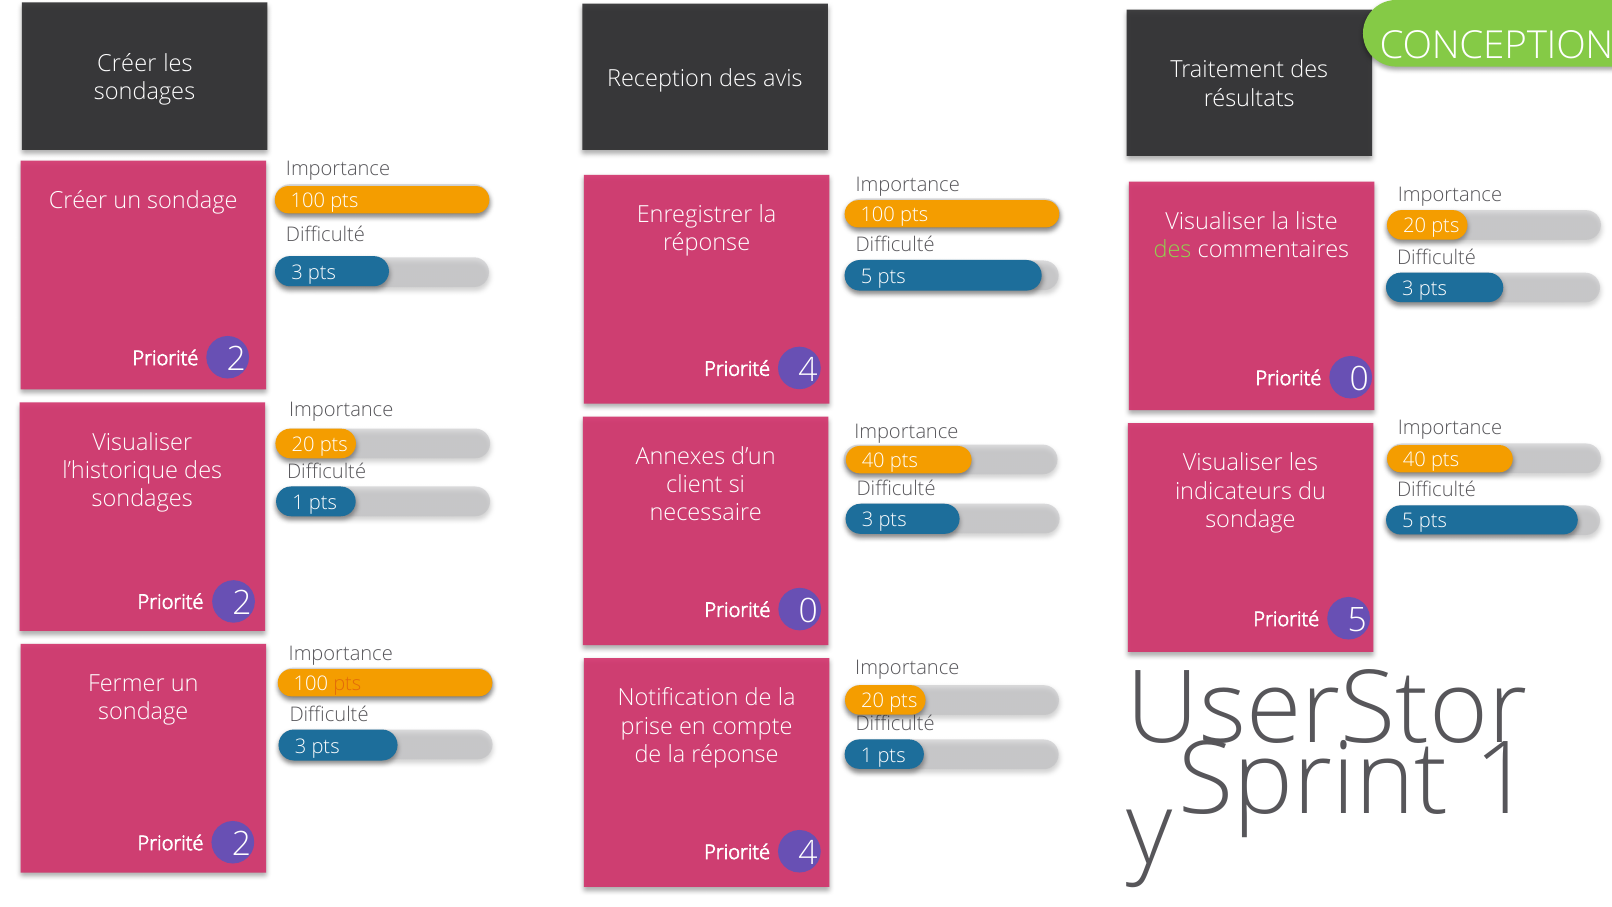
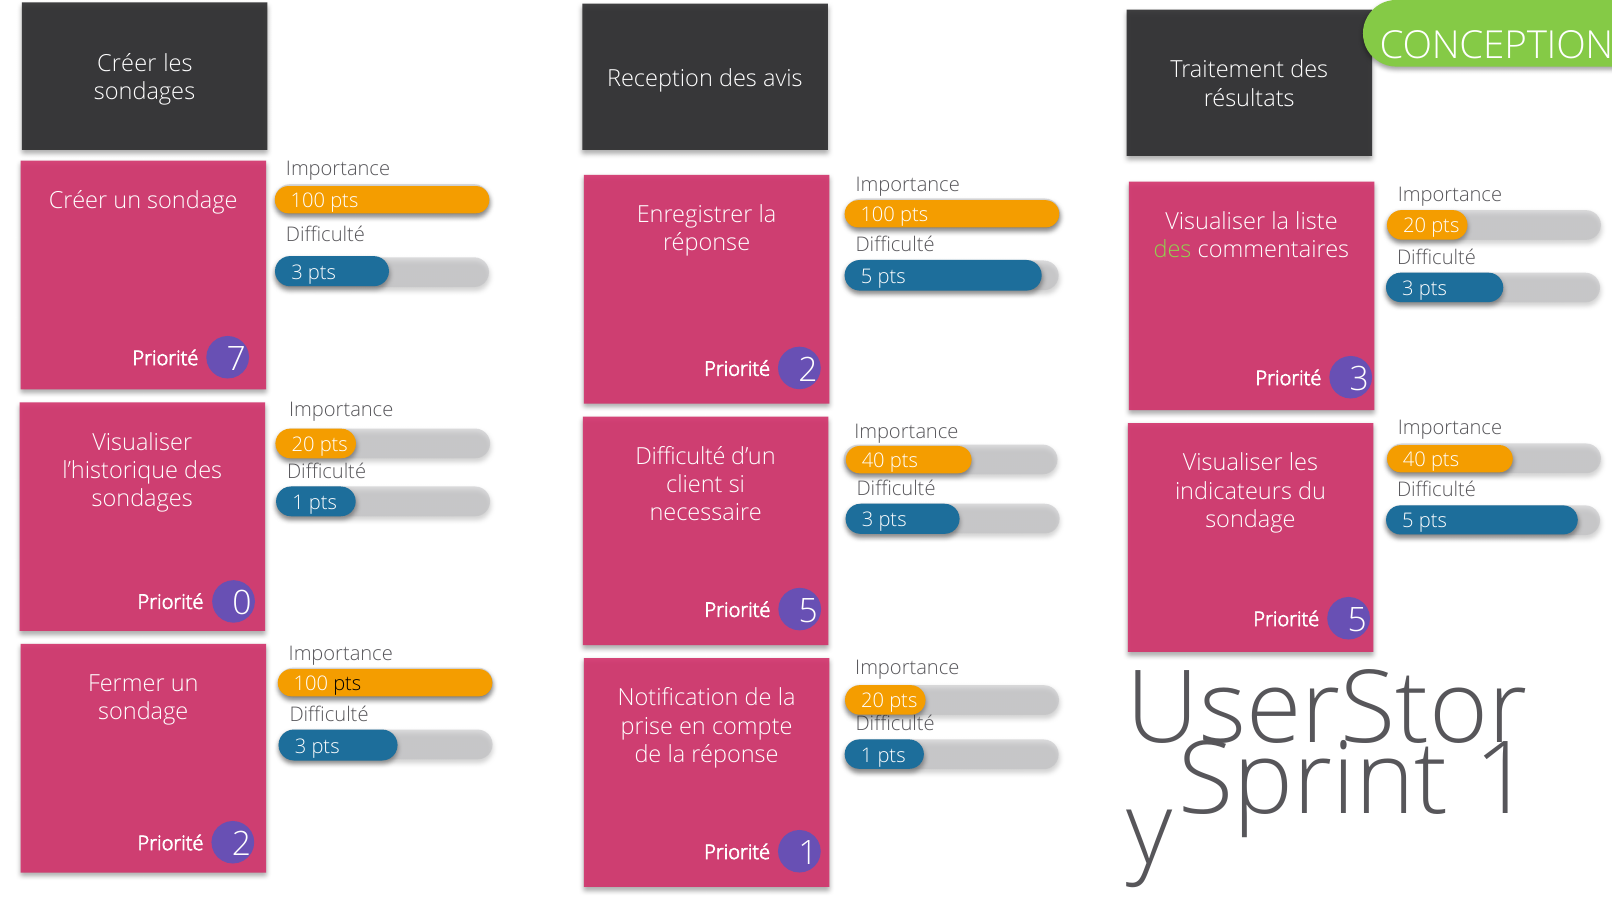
2: 2 -> 7 (236, 359)
4: 4 -> 2 (808, 370)
0: 0 -> 3 (1359, 379)
Annexes: Annexes -> Difficulté (680, 456)
2: 2 -> 0 (242, 604)
0: 0 -> 5 (808, 611)
pts colour: orange -> black (347, 684)
4: 4 -> 1 (808, 853)
